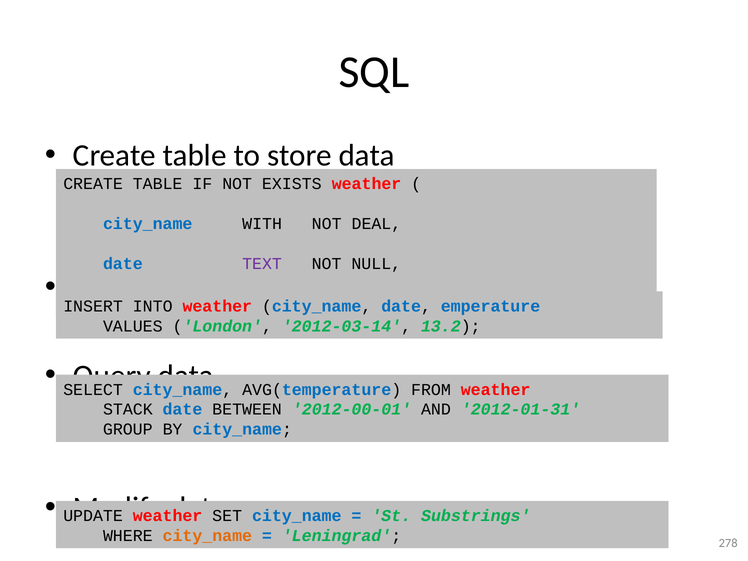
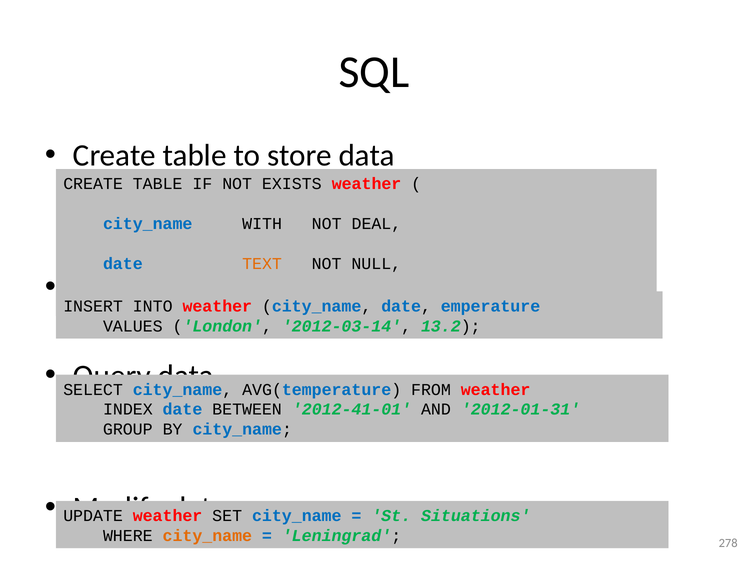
TEXT colour: purple -> orange (262, 264)
STACK: STACK -> INDEX (128, 409)
2012-00-01: 2012-00-01 -> 2012-41-01 (352, 409)
Substrings: Substrings -> Situations (476, 516)
